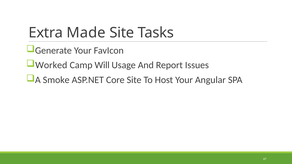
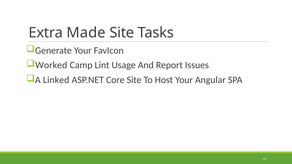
Will: Will -> Lint (102, 65)
Smoke: Smoke -> Linked (56, 80)
